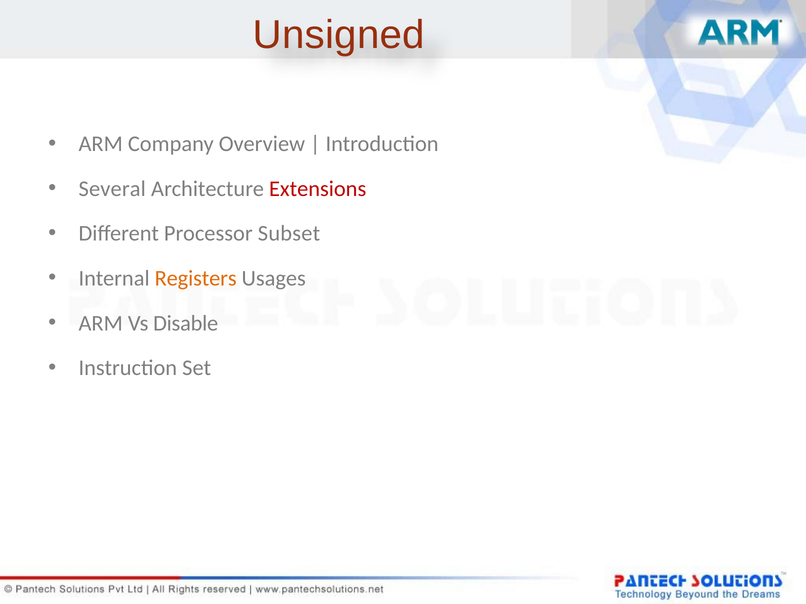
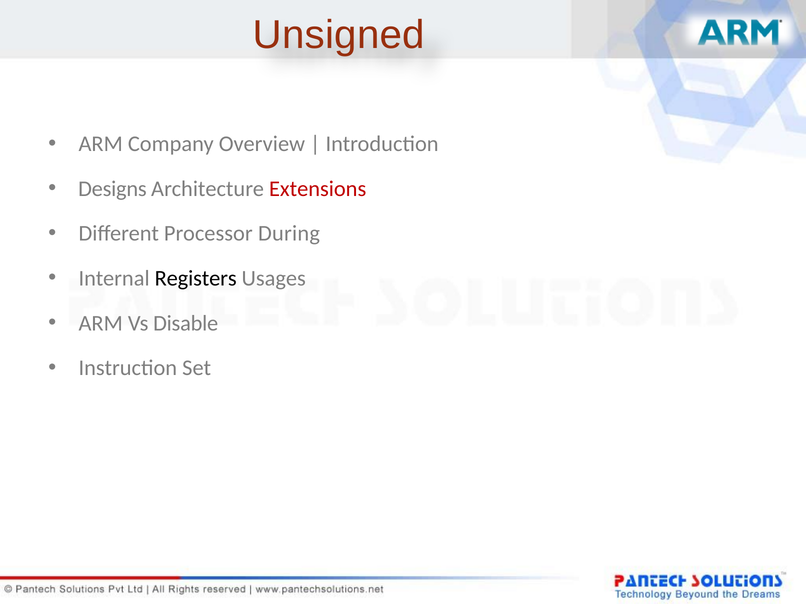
Several: Several -> Designs (112, 189)
Subset: Subset -> During (289, 234)
Registers colour: orange -> black (196, 279)
